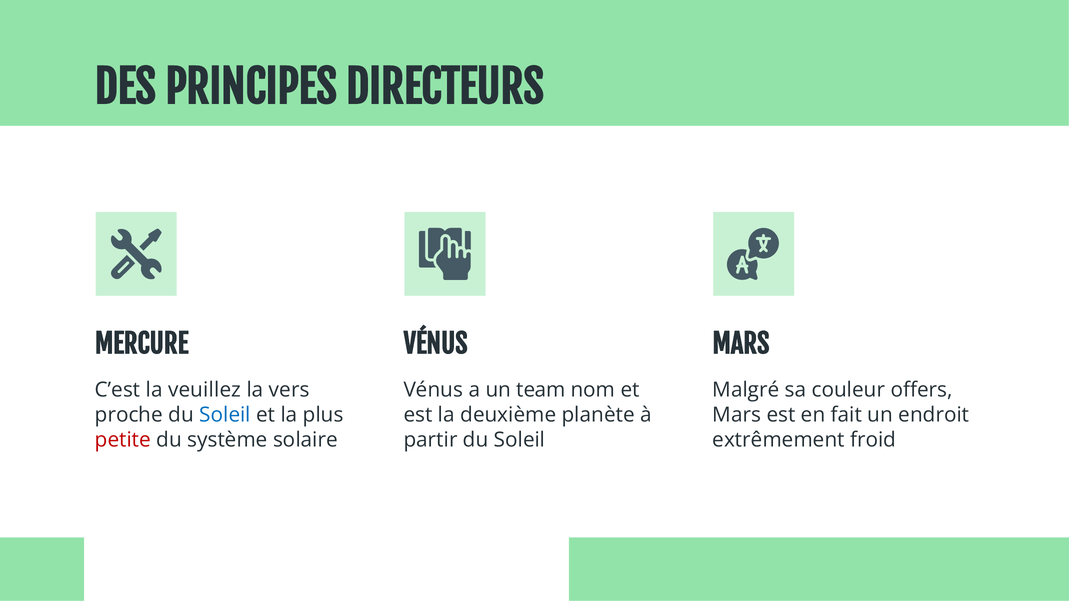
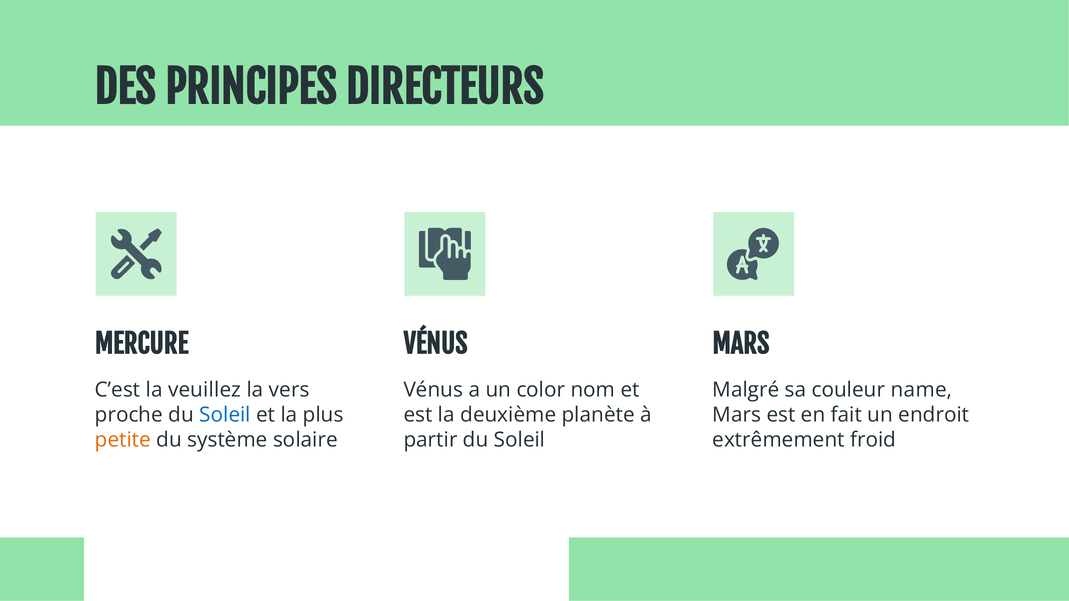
team: team -> color (541, 390)
offers: offers -> name (922, 390)
petite colour: red -> orange (123, 440)
